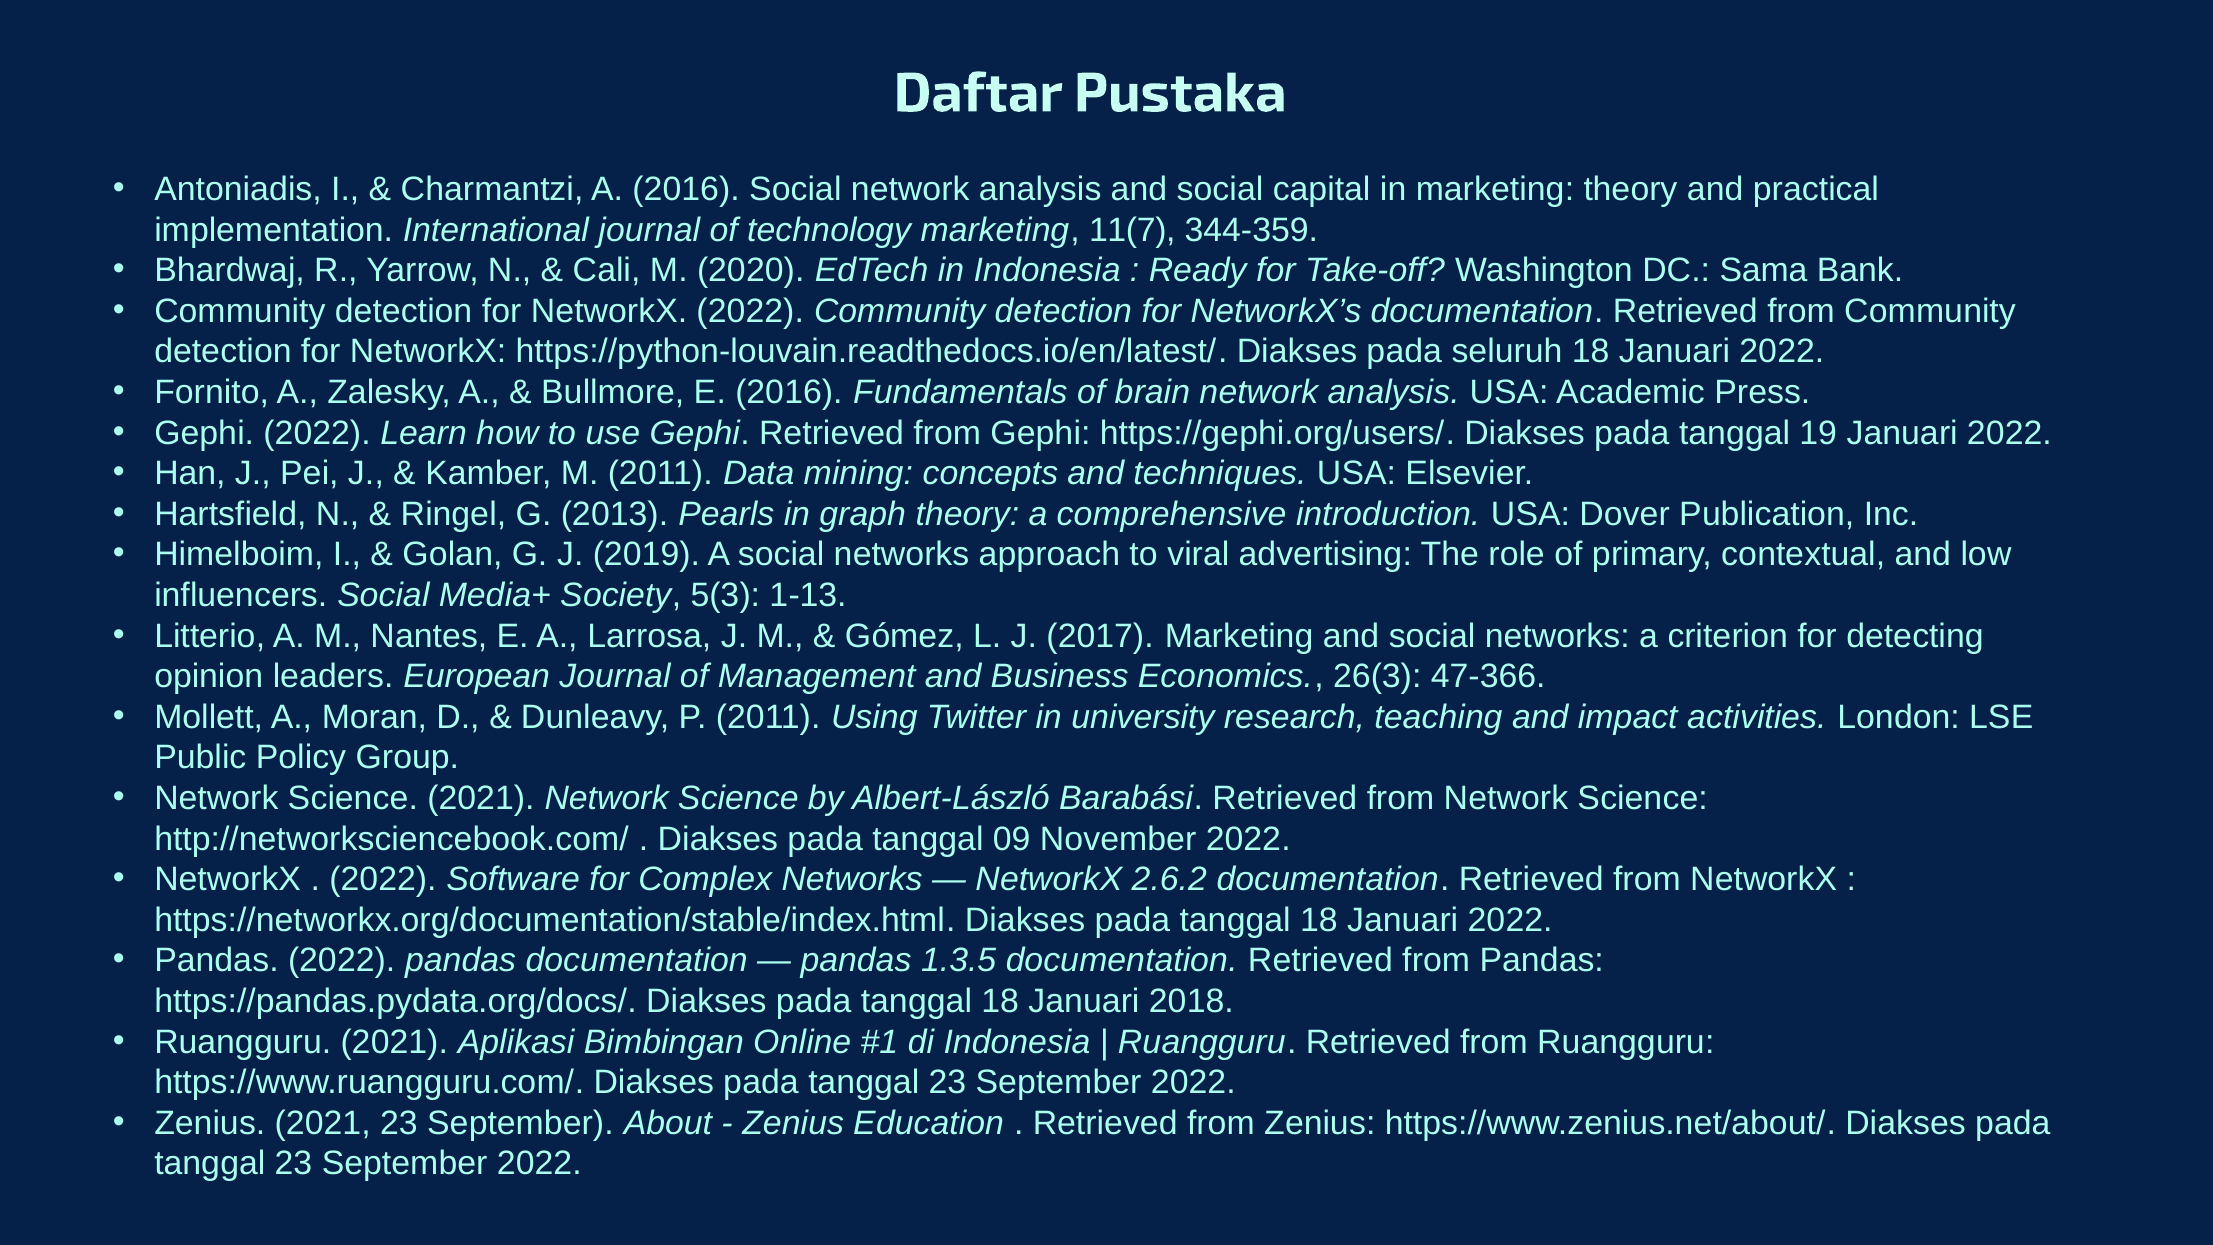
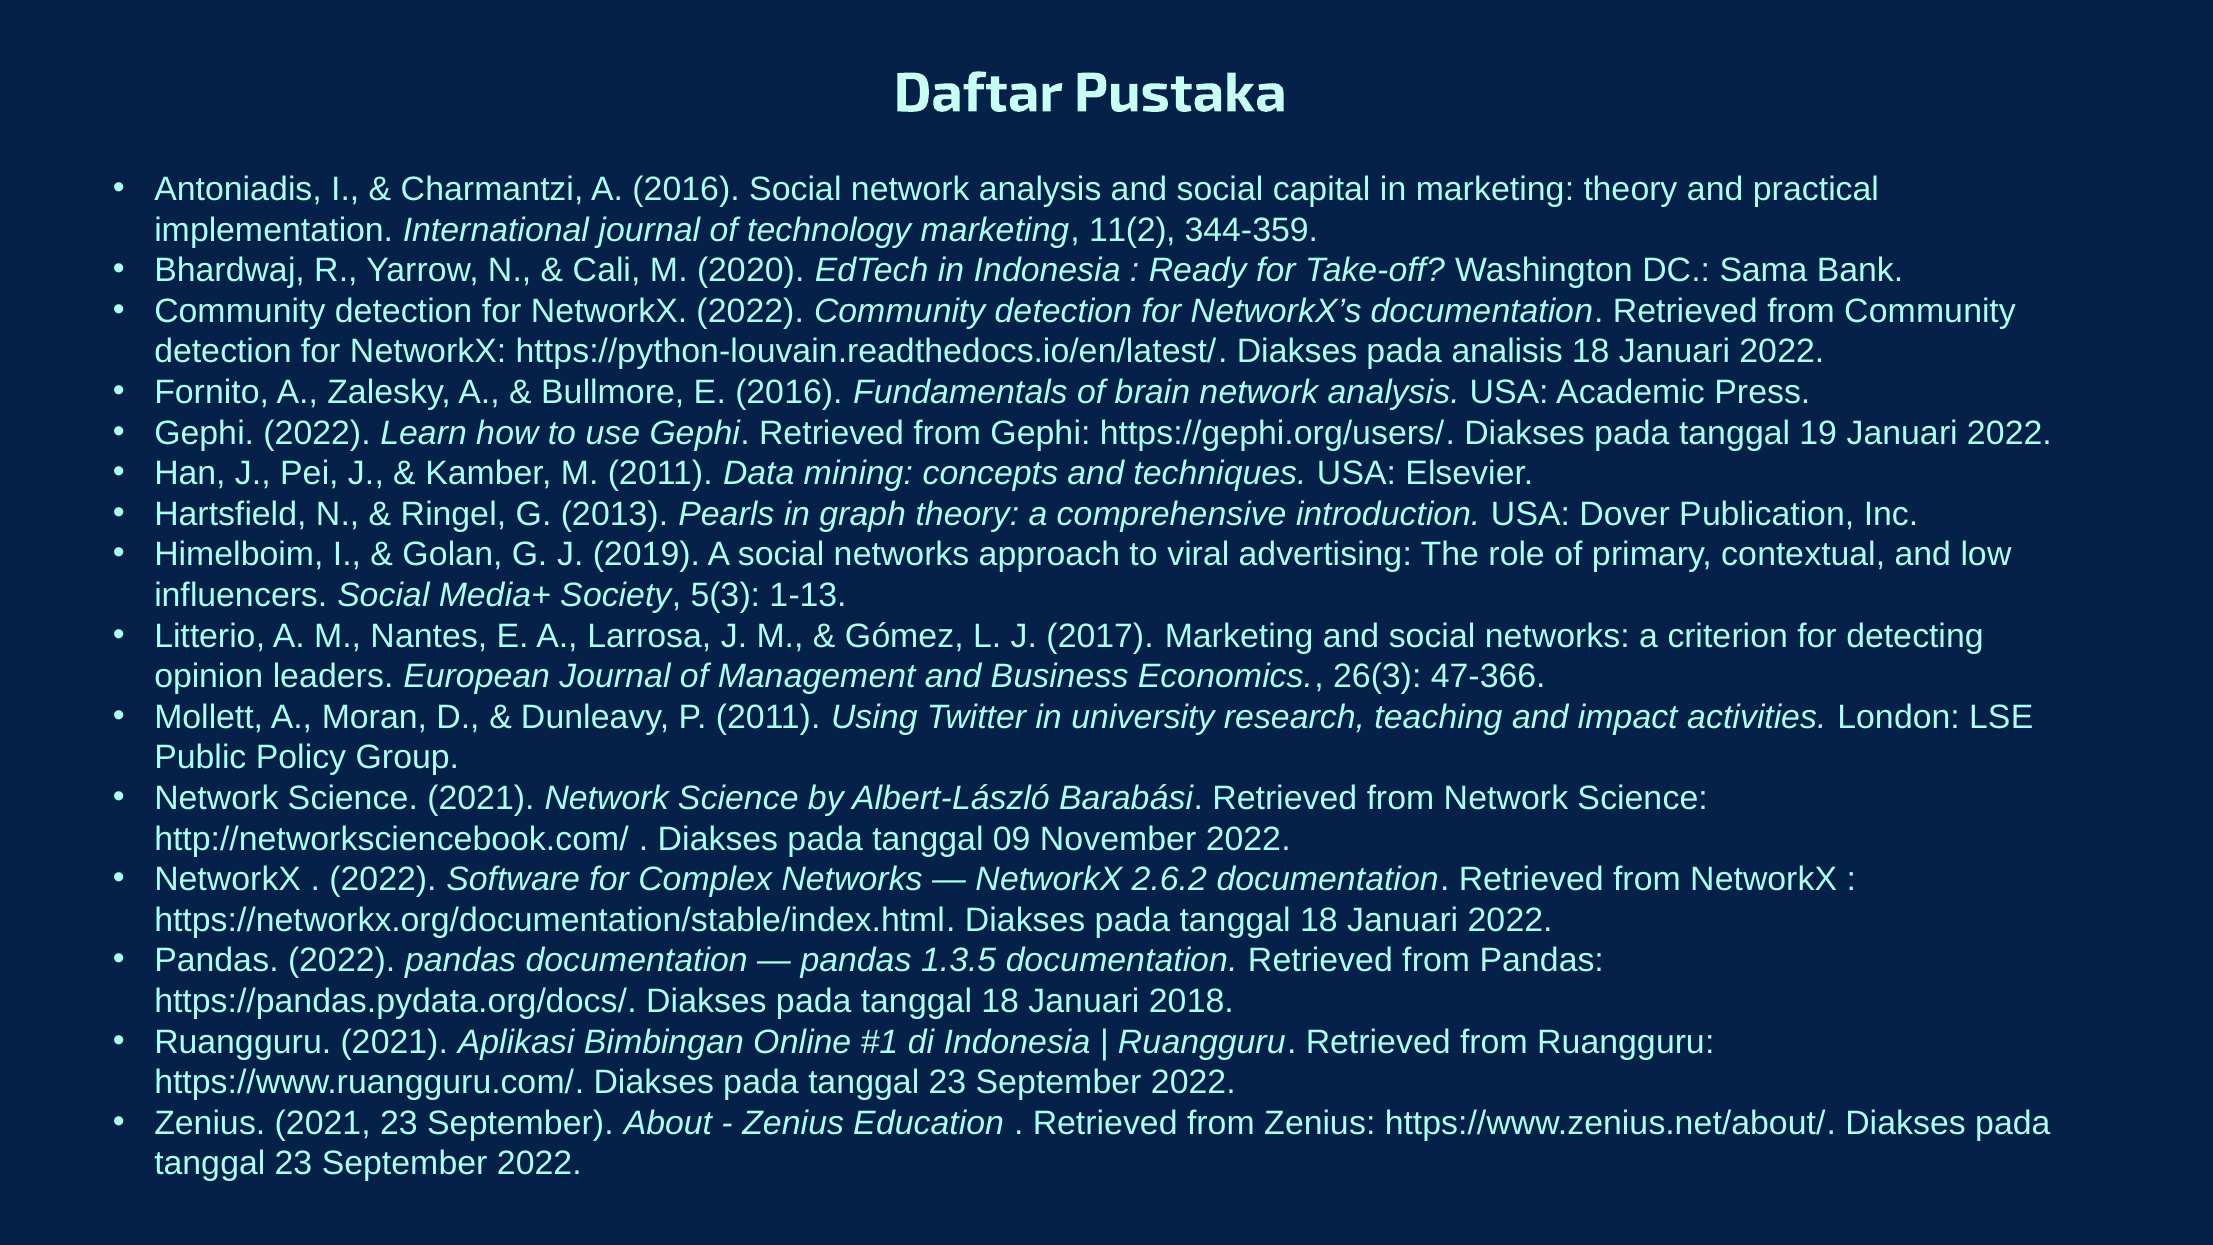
11(7: 11(7 -> 11(2 (1132, 230)
seluruh: seluruh -> analisis (1507, 352)
